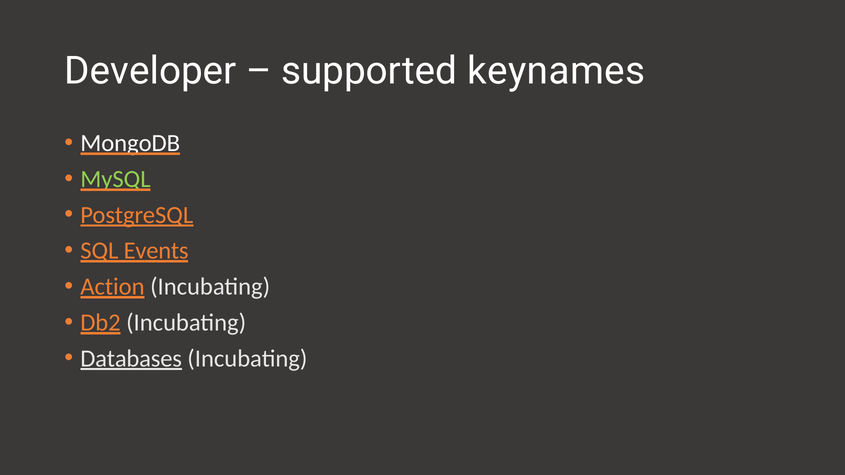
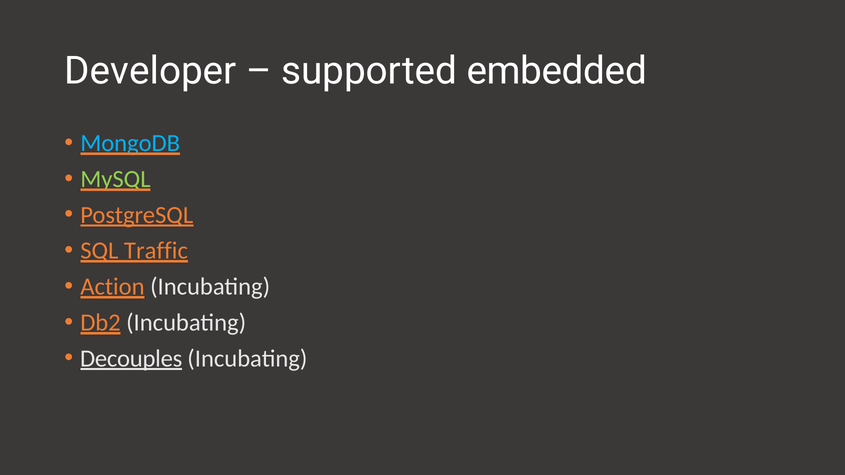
keynames: keynames -> embedded (557, 71)
MongoDB colour: white -> light blue (130, 143)
Events: Events -> Traffic (156, 251)
Databases: Databases -> Decouples (131, 359)
